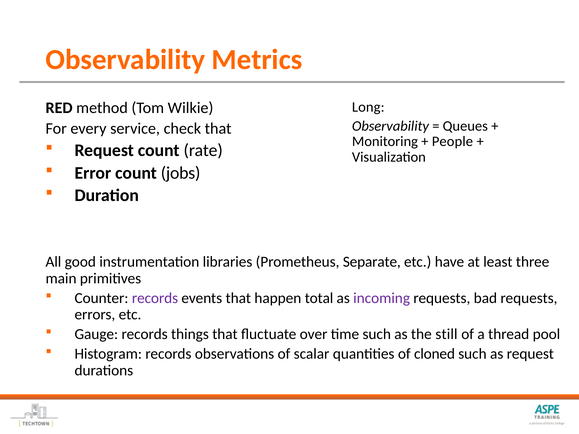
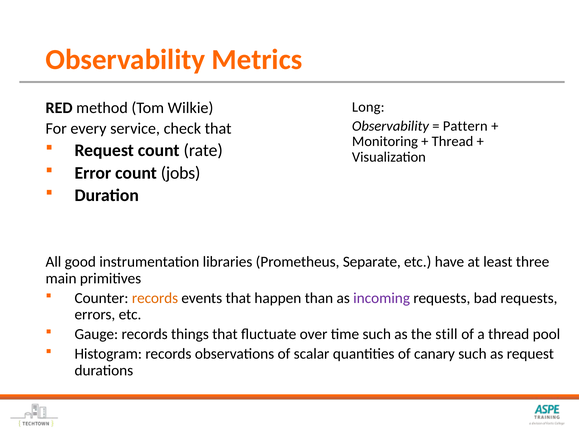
Queues: Queues -> Pattern (465, 126)
People: People -> Thread (452, 142)
records colour: purple -> orange (155, 298)
total: total -> than (319, 298)
cloned: cloned -> canary (434, 354)
